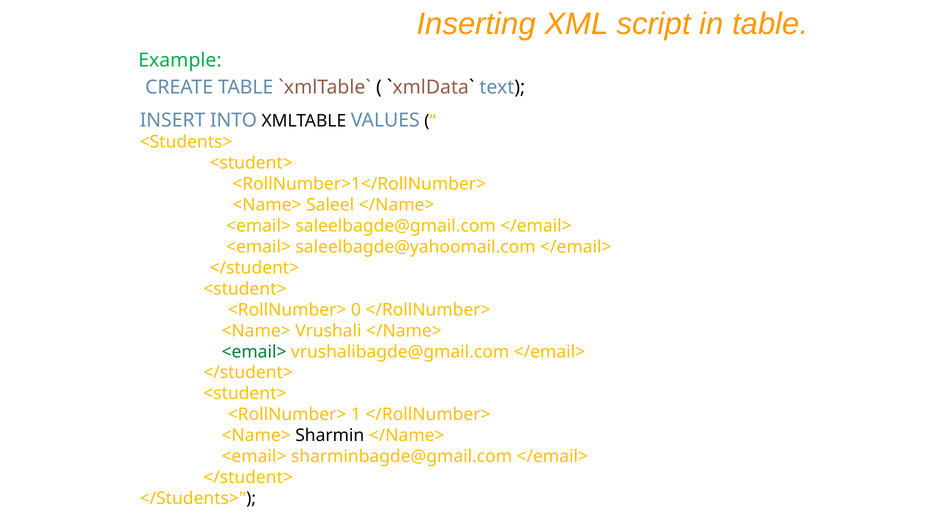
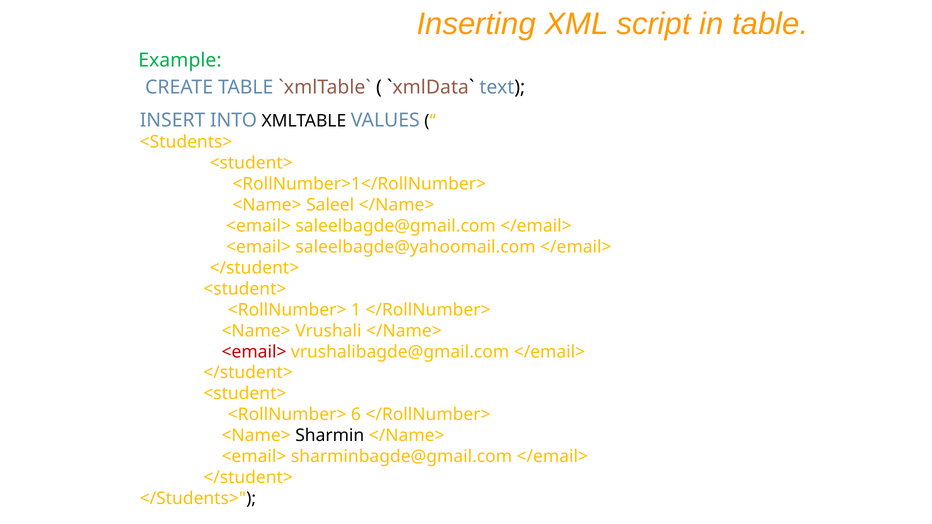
0: 0 -> 1 (356, 310)
<email> colour: green -> red (254, 352)
1: 1 -> 6 (356, 415)
